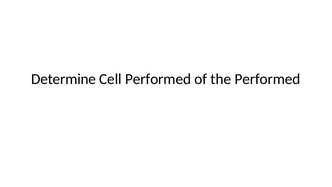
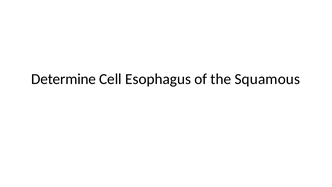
Cell Performed: Performed -> Esophagus (158, 79)
the Performed: Performed -> Squamous (267, 79)
